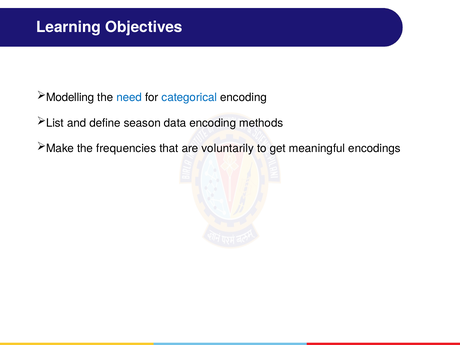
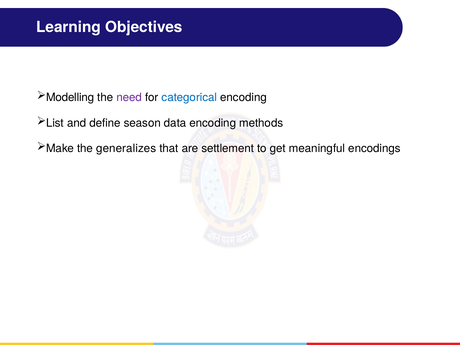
need colour: blue -> purple (129, 97)
frequencies: frequencies -> generalizes (126, 148)
voluntarily: voluntarily -> settlement (228, 148)
